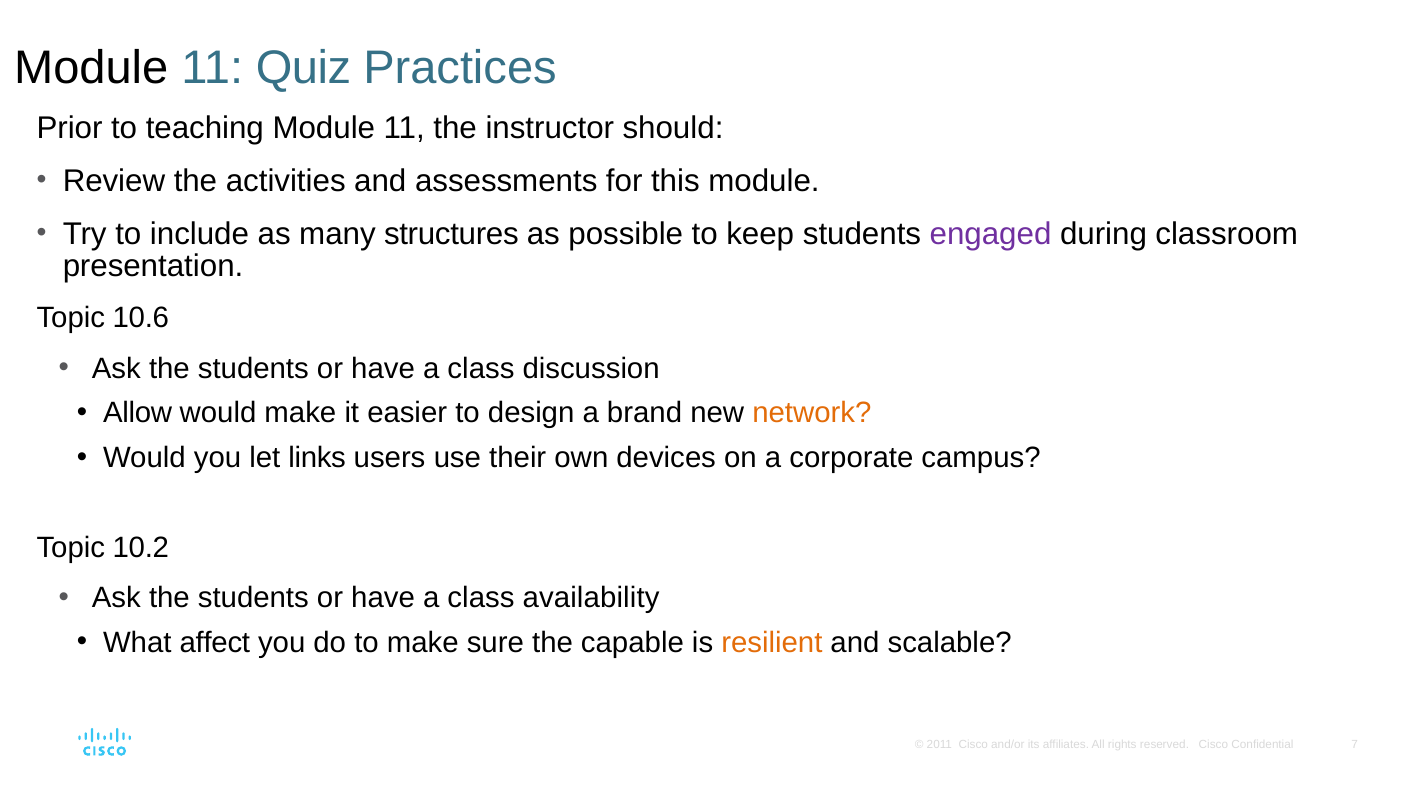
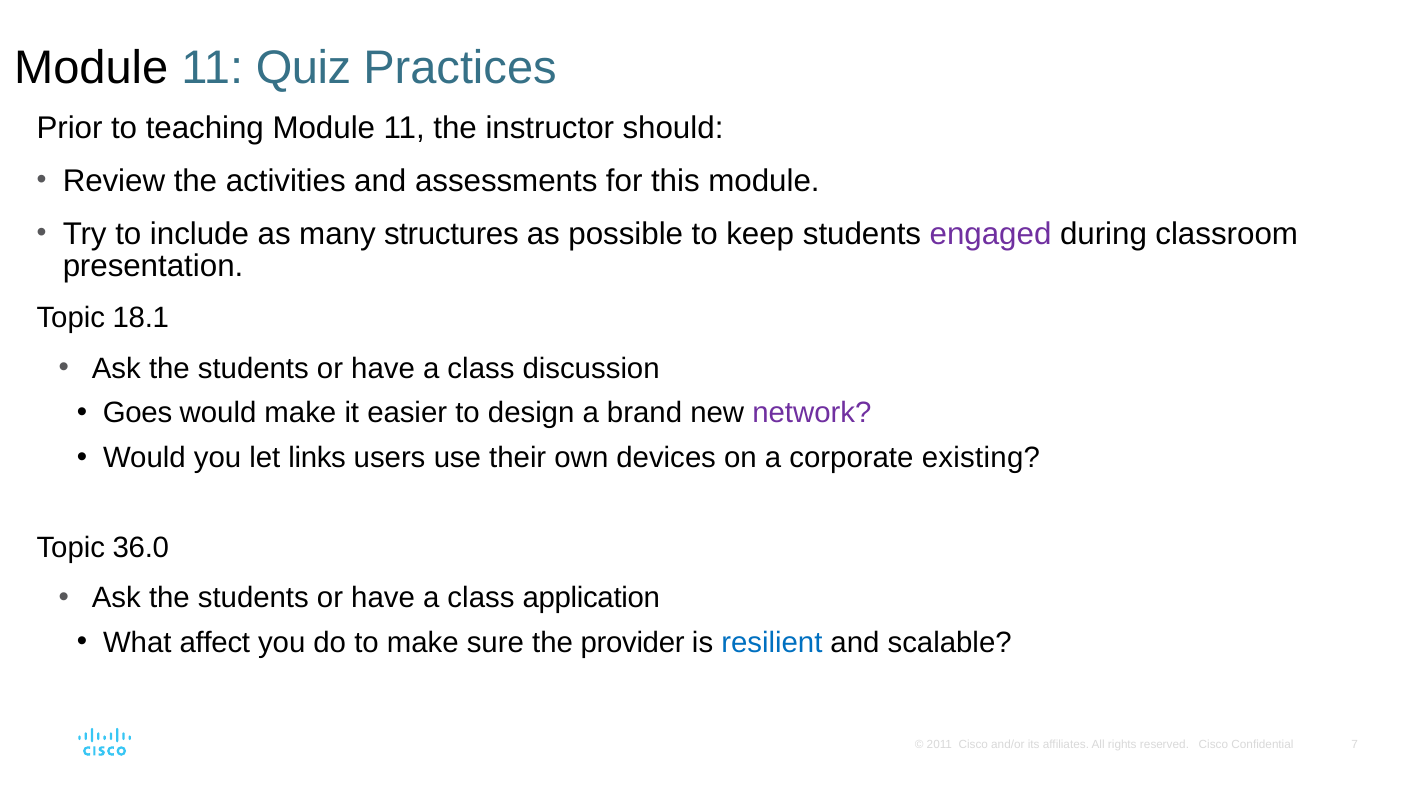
10.6: 10.6 -> 18.1 (141, 318)
Allow: Allow -> Goes (138, 413)
network colour: orange -> purple (812, 413)
campus: campus -> existing (981, 458)
10.2: 10.2 -> 36.0 (141, 547)
availability: availability -> application (591, 598)
capable: capable -> provider (633, 642)
resilient colour: orange -> blue (772, 642)
